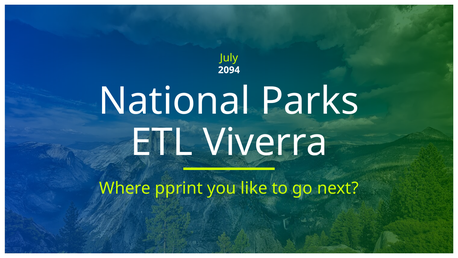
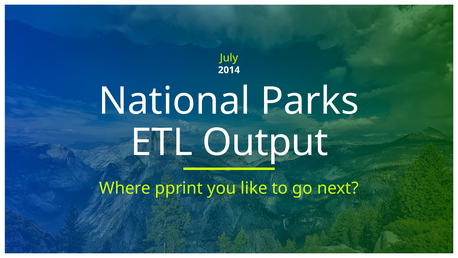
2094: 2094 -> 2014 (229, 70)
Viverra: Viverra -> Output (265, 142)
